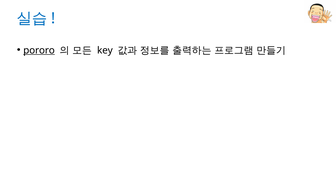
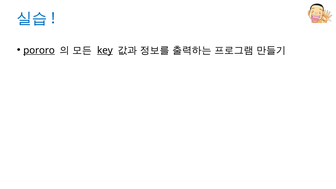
key underline: none -> present (105, 50)
